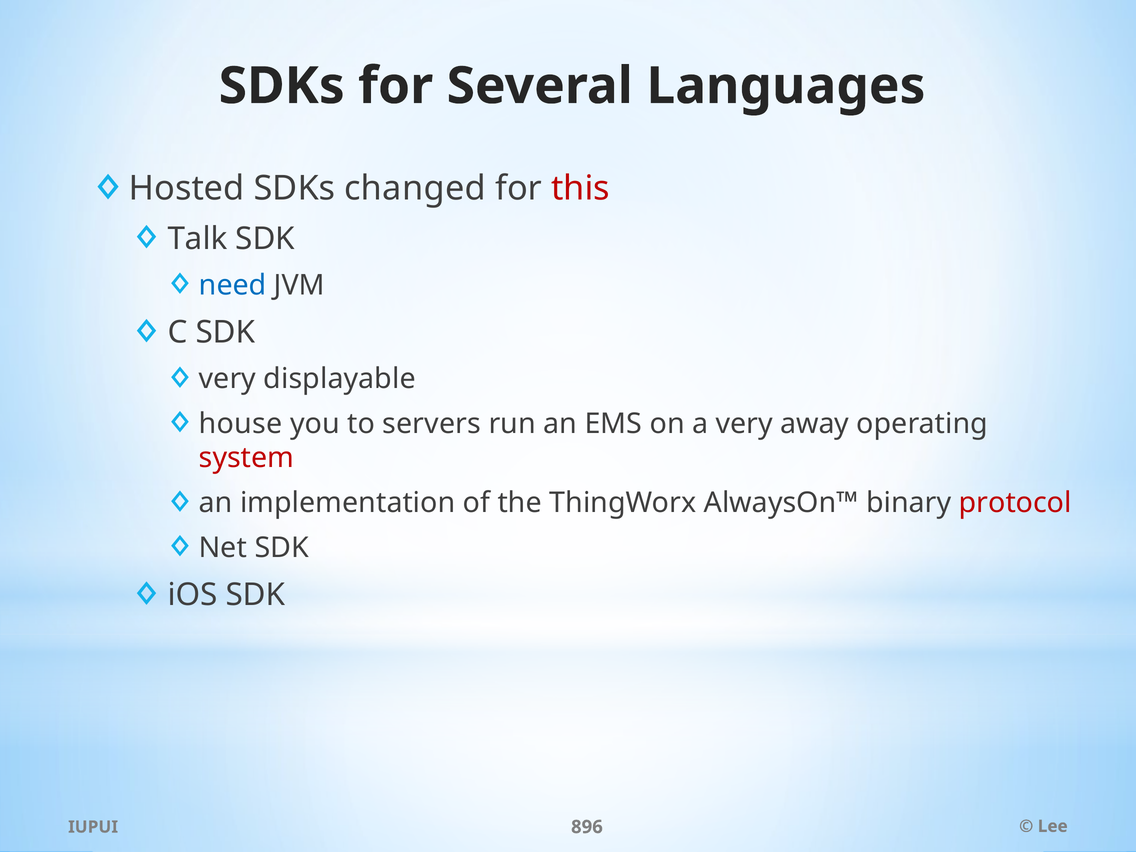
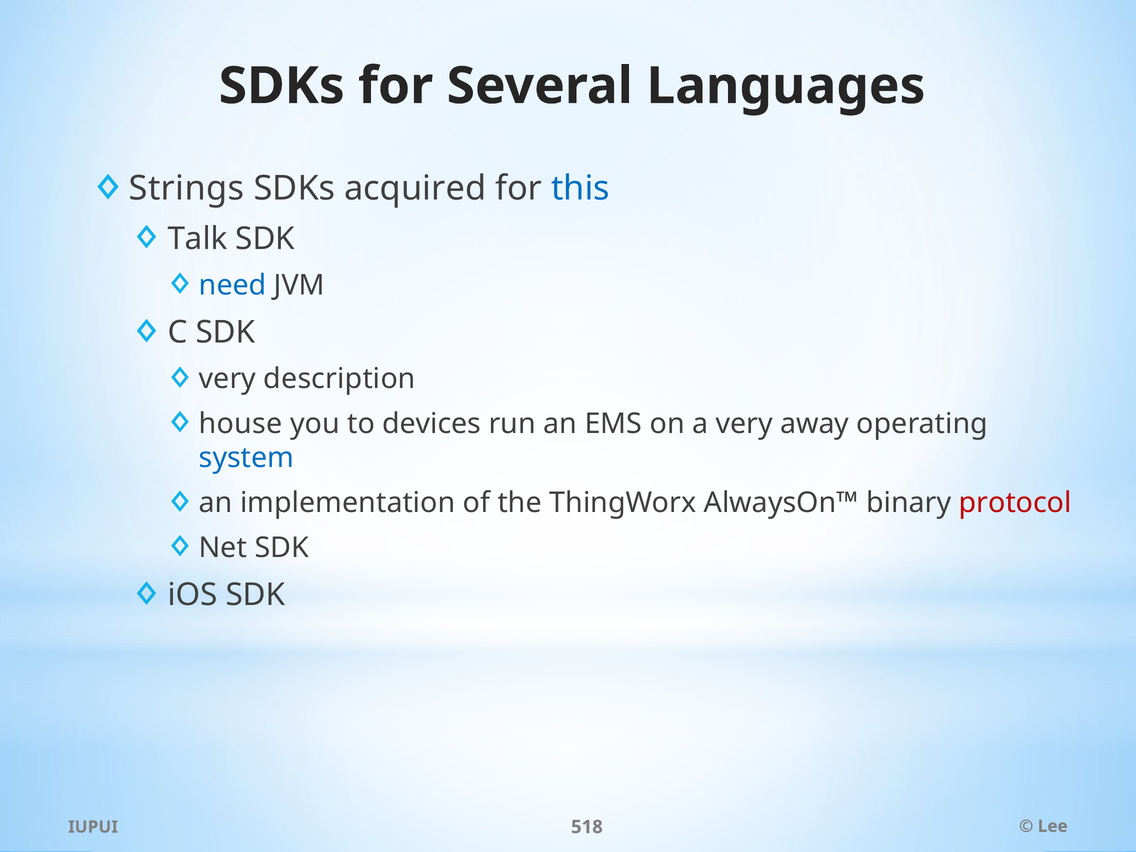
Hosted: Hosted -> Strings (186, 188)
changed: changed -> acquired (415, 188)
this colour: red -> blue (580, 188)
displayable: displayable -> description (340, 379)
servers: servers -> devices (432, 424)
system colour: red -> blue (247, 458)
896: 896 -> 518 (587, 827)
